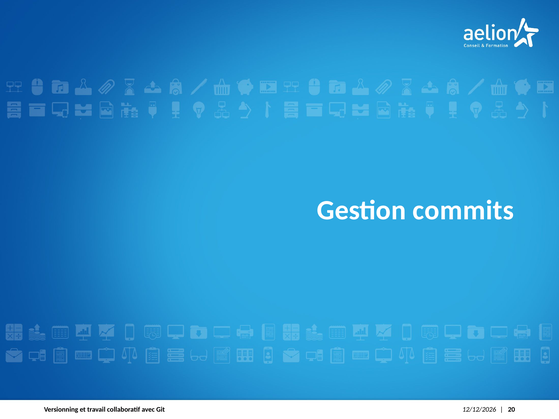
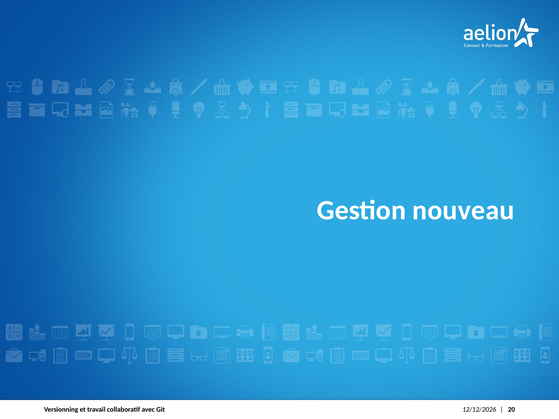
commits: commits -> nouveau (463, 211)
